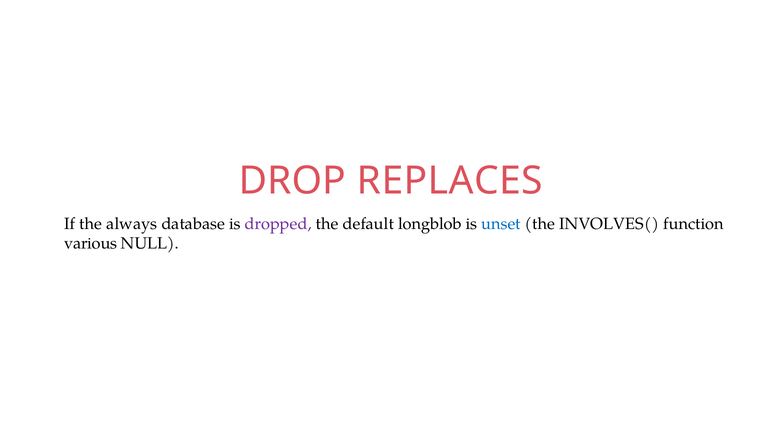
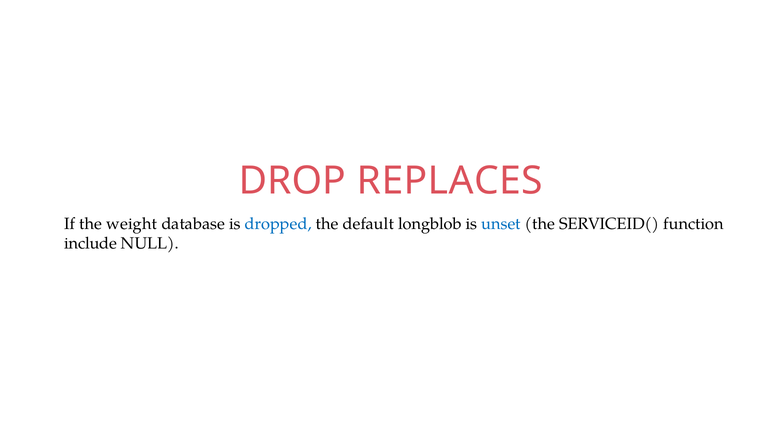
always: always -> weight (132, 224)
dropped colour: purple -> blue (278, 224)
INVOLVES(: INVOLVES( -> SERVICEID( (609, 224)
various: various -> include (91, 244)
